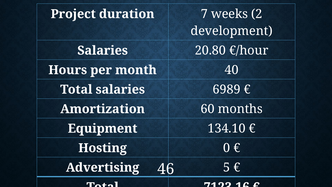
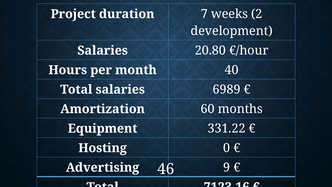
134.10: 134.10 -> 331.22 (227, 128)
5: 5 -> 9 (227, 167)
